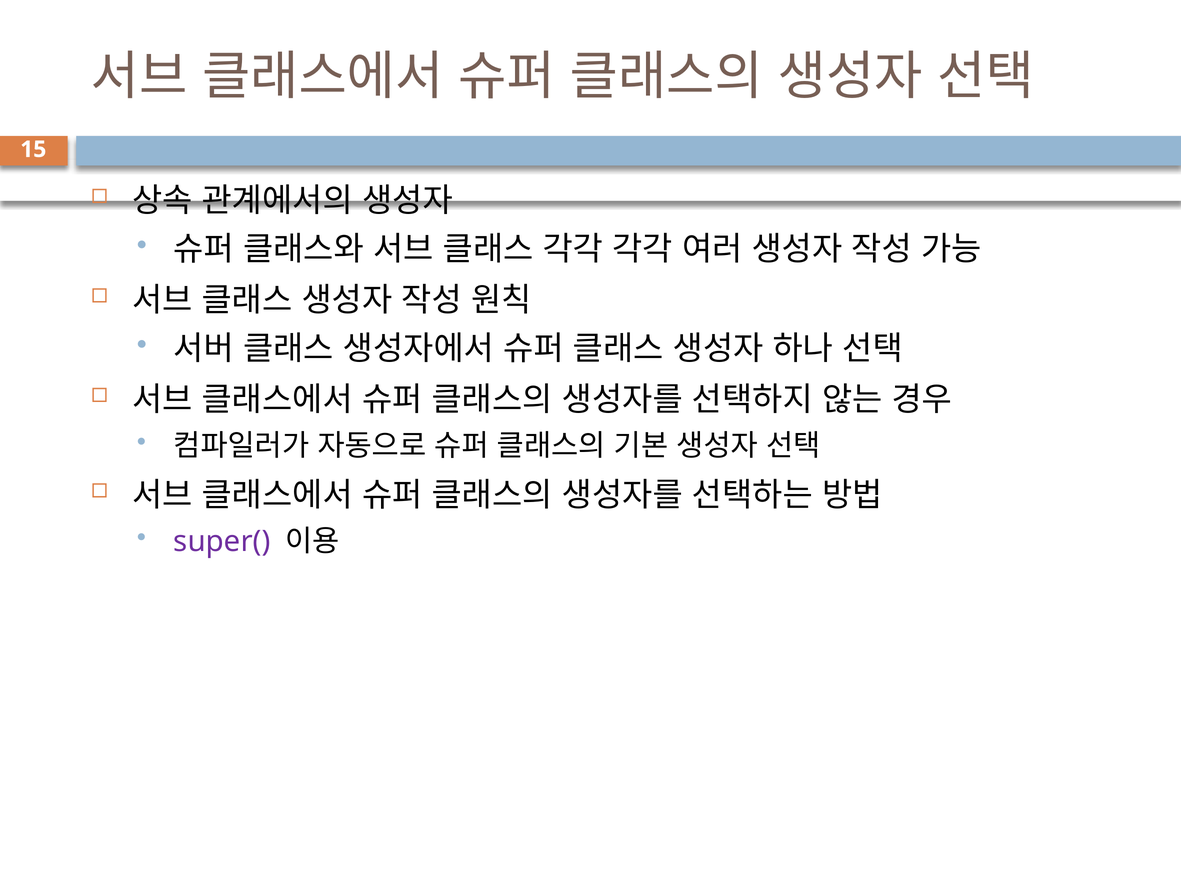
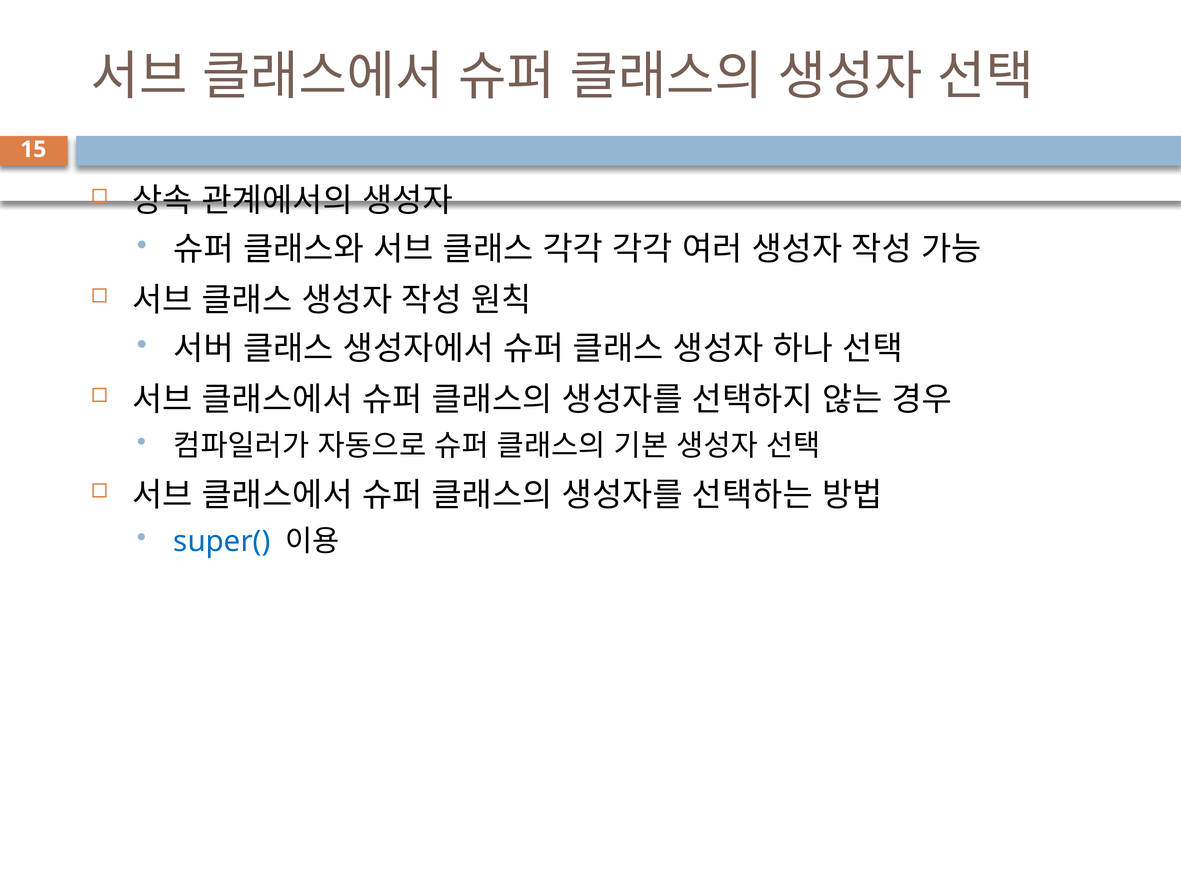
super( colour: purple -> blue (222, 541)
